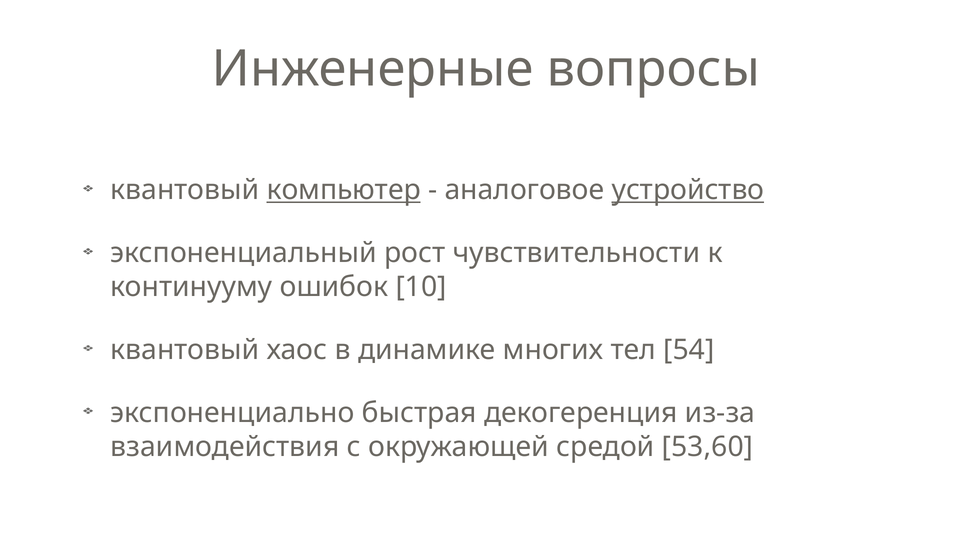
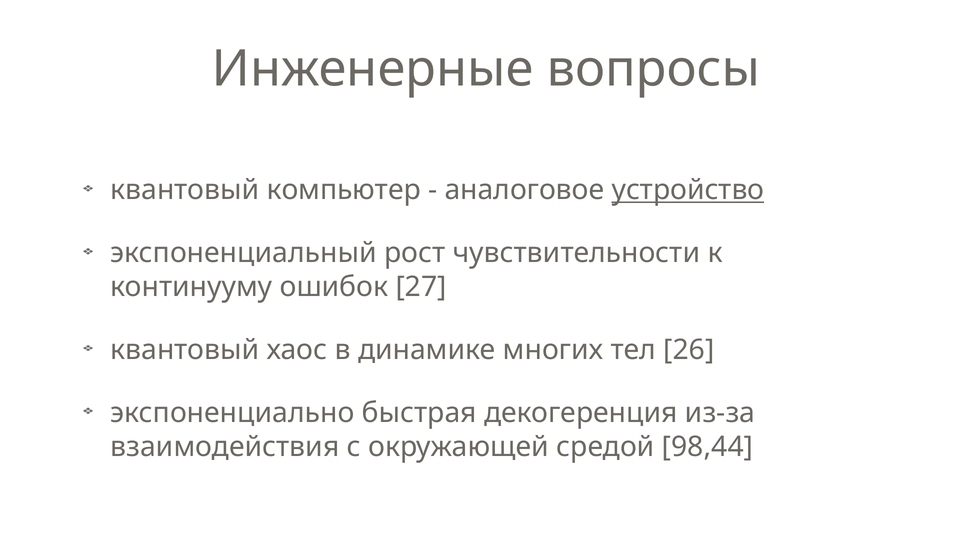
компьютер underline: present -> none (344, 190)
10: 10 -> 27 (421, 287)
54: 54 -> 26 (689, 350)
53,60: 53,60 -> 98,44 (708, 447)
